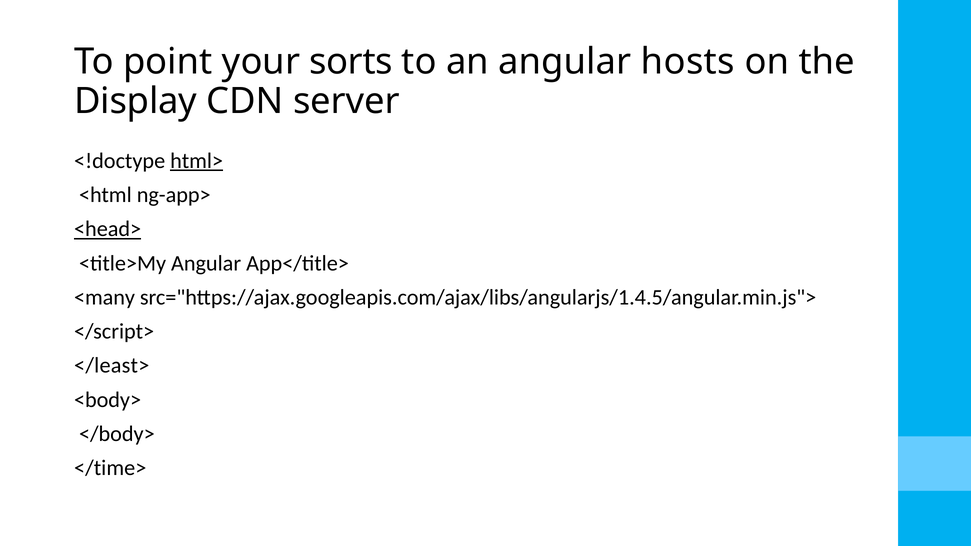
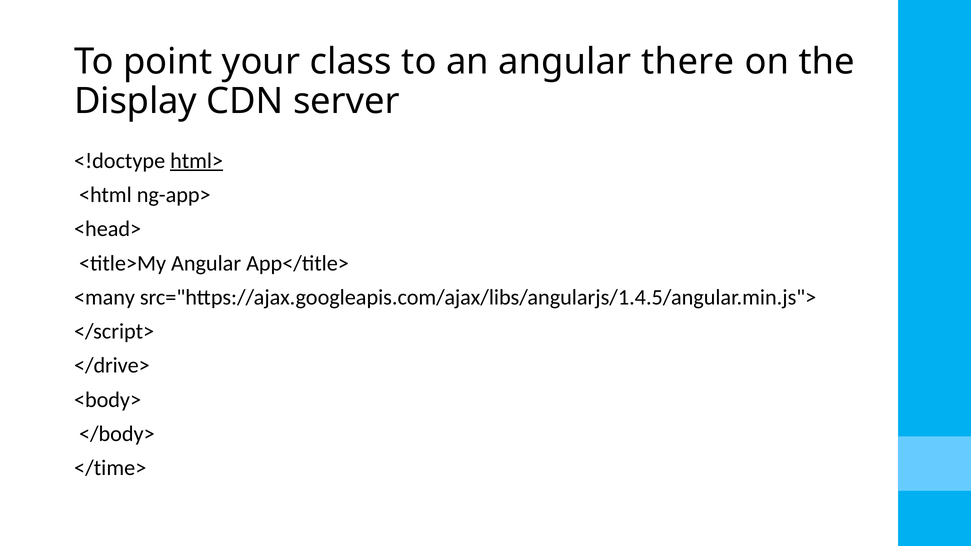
sorts: sorts -> class (351, 62)
hosts: hosts -> there (688, 62)
<head> underline: present -> none (108, 229)
</least>: </least> -> </drive> (112, 366)
